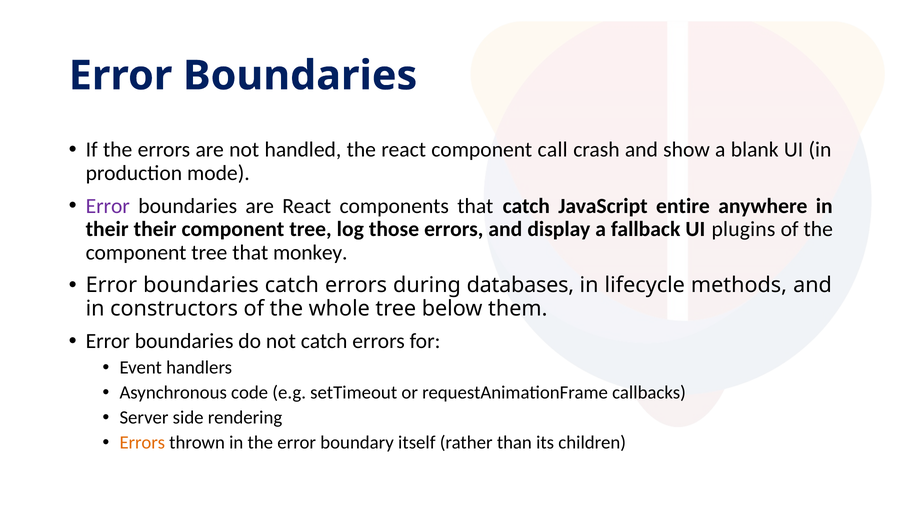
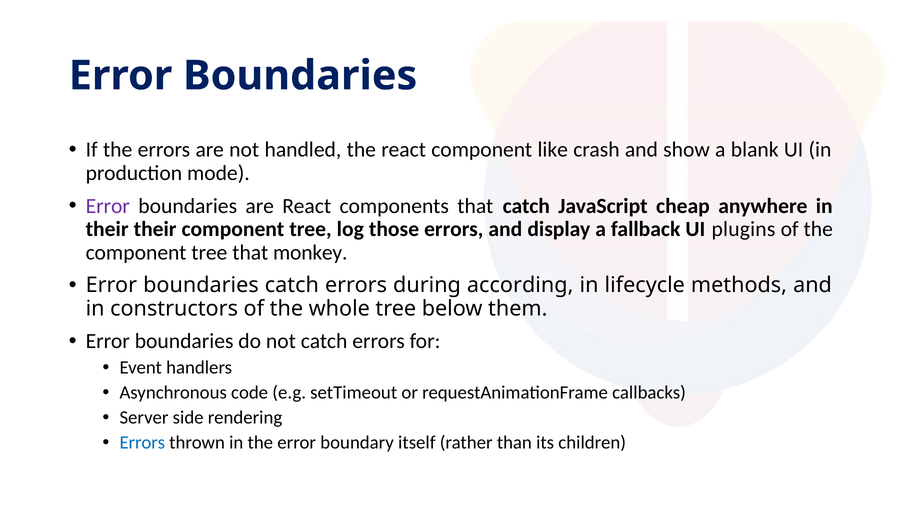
call: call -> like (553, 150)
entire: entire -> cheap (683, 206)
databases: databases -> according (520, 285)
Errors colour: orange -> blue (142, 443)
